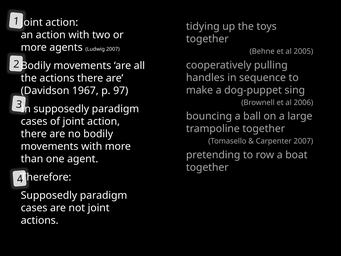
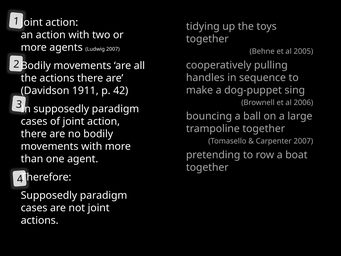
1967: 1967 -> 1911 (85, 91)
97: 97 -> 42 (121, 91)
